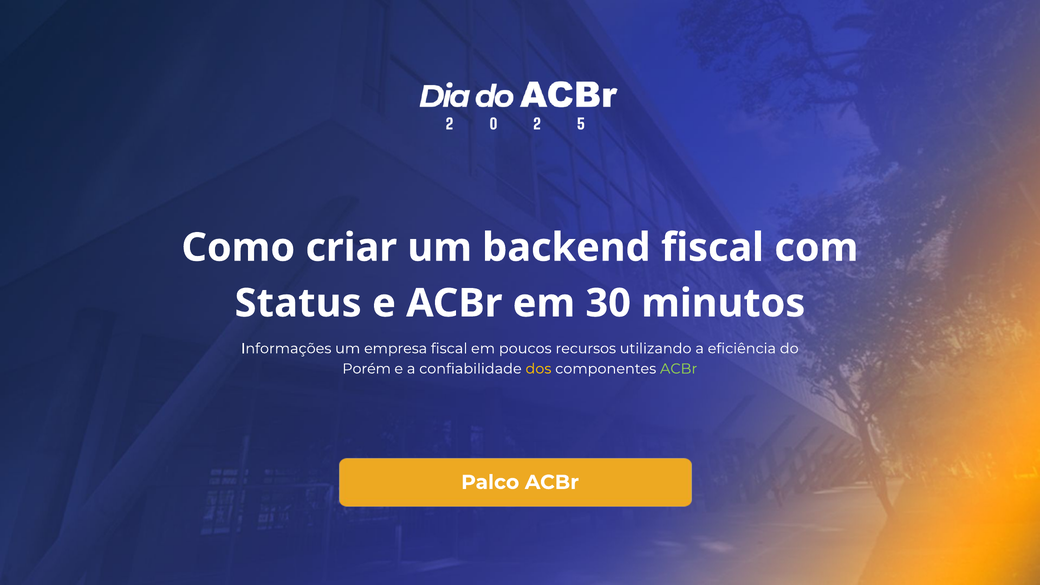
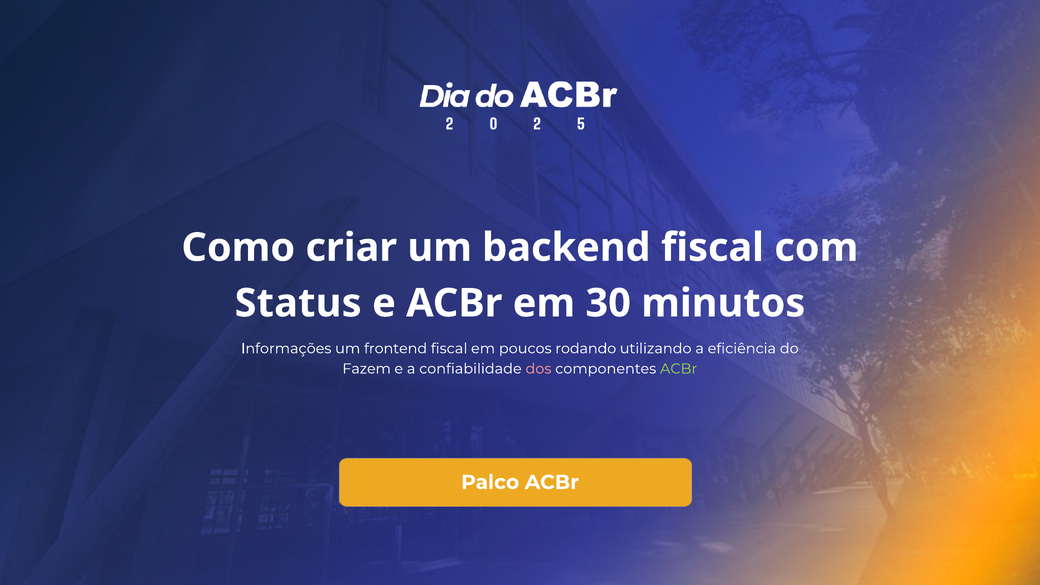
empresa: empresa -> frontend (396, 349)
recursos: recursos -> rodando (586, 349)
Porém: Porém -> Fazem (367, 369)
dos colour: yellow -> pink (538, 369)
